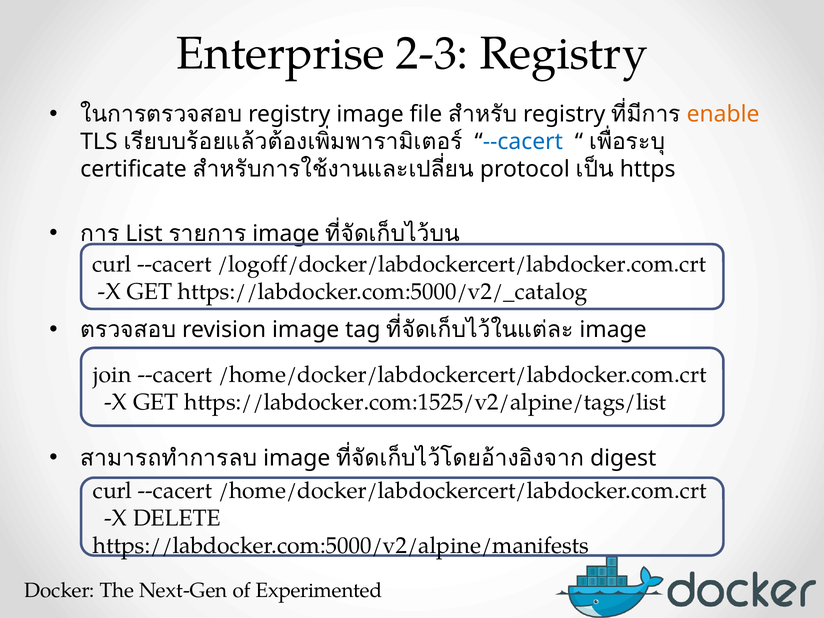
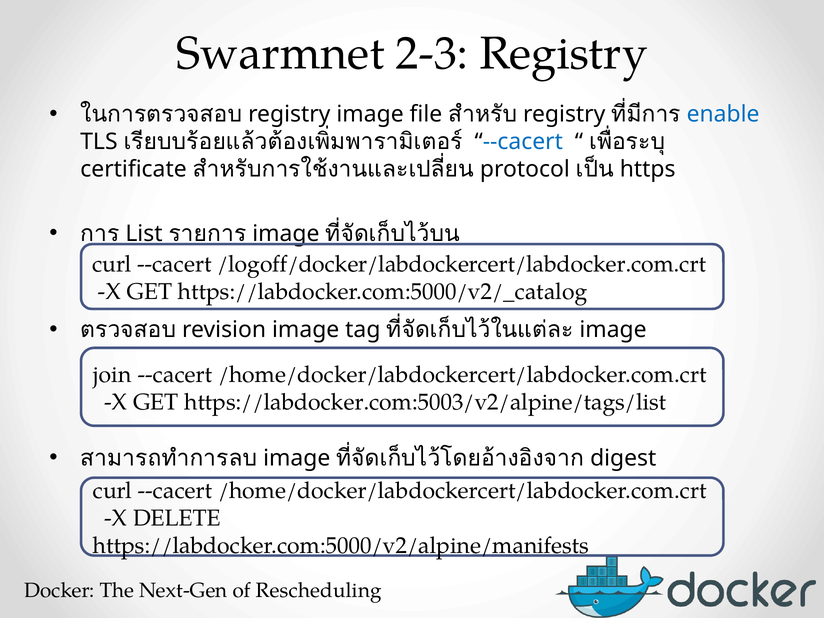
Enterprise: Enterprise -> Swarmnet (280, 53)
enable colour: orange -> blue (723, 114)
https://labdocker.com:1525/v2/alpine/tags/list: https://labdocker.com:1525/v2/alpine/tags/list -> https://labdocker.com:5003/v2/alpine/tags/list (425, 402)
Experimented: Experimented -> Rescheduling (319, 591)
